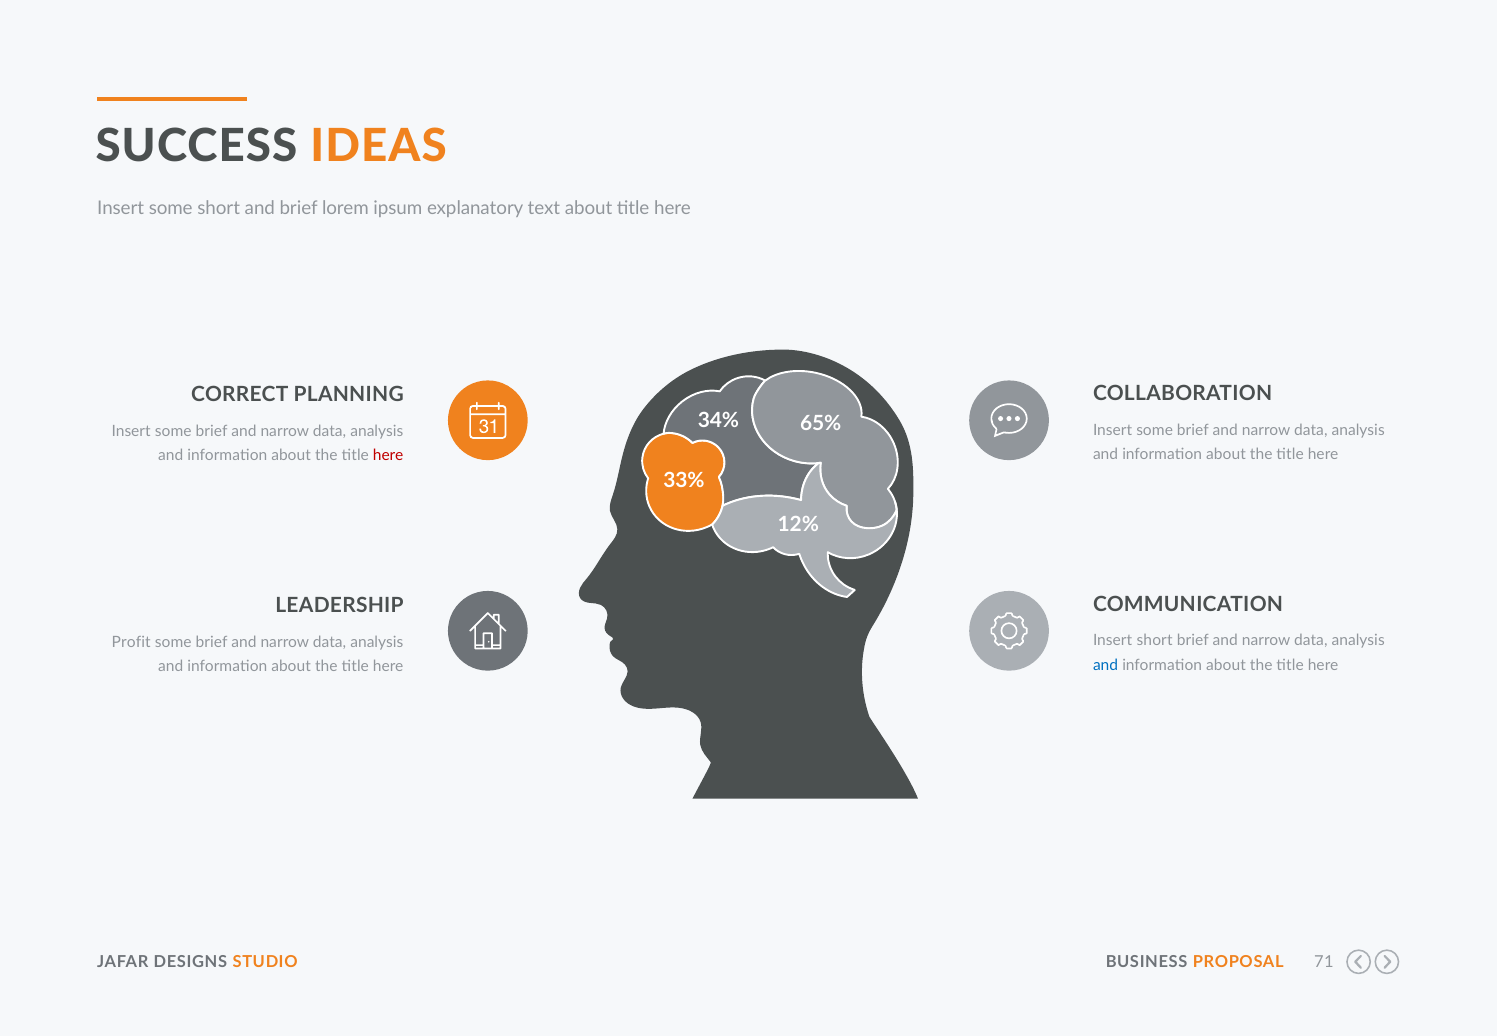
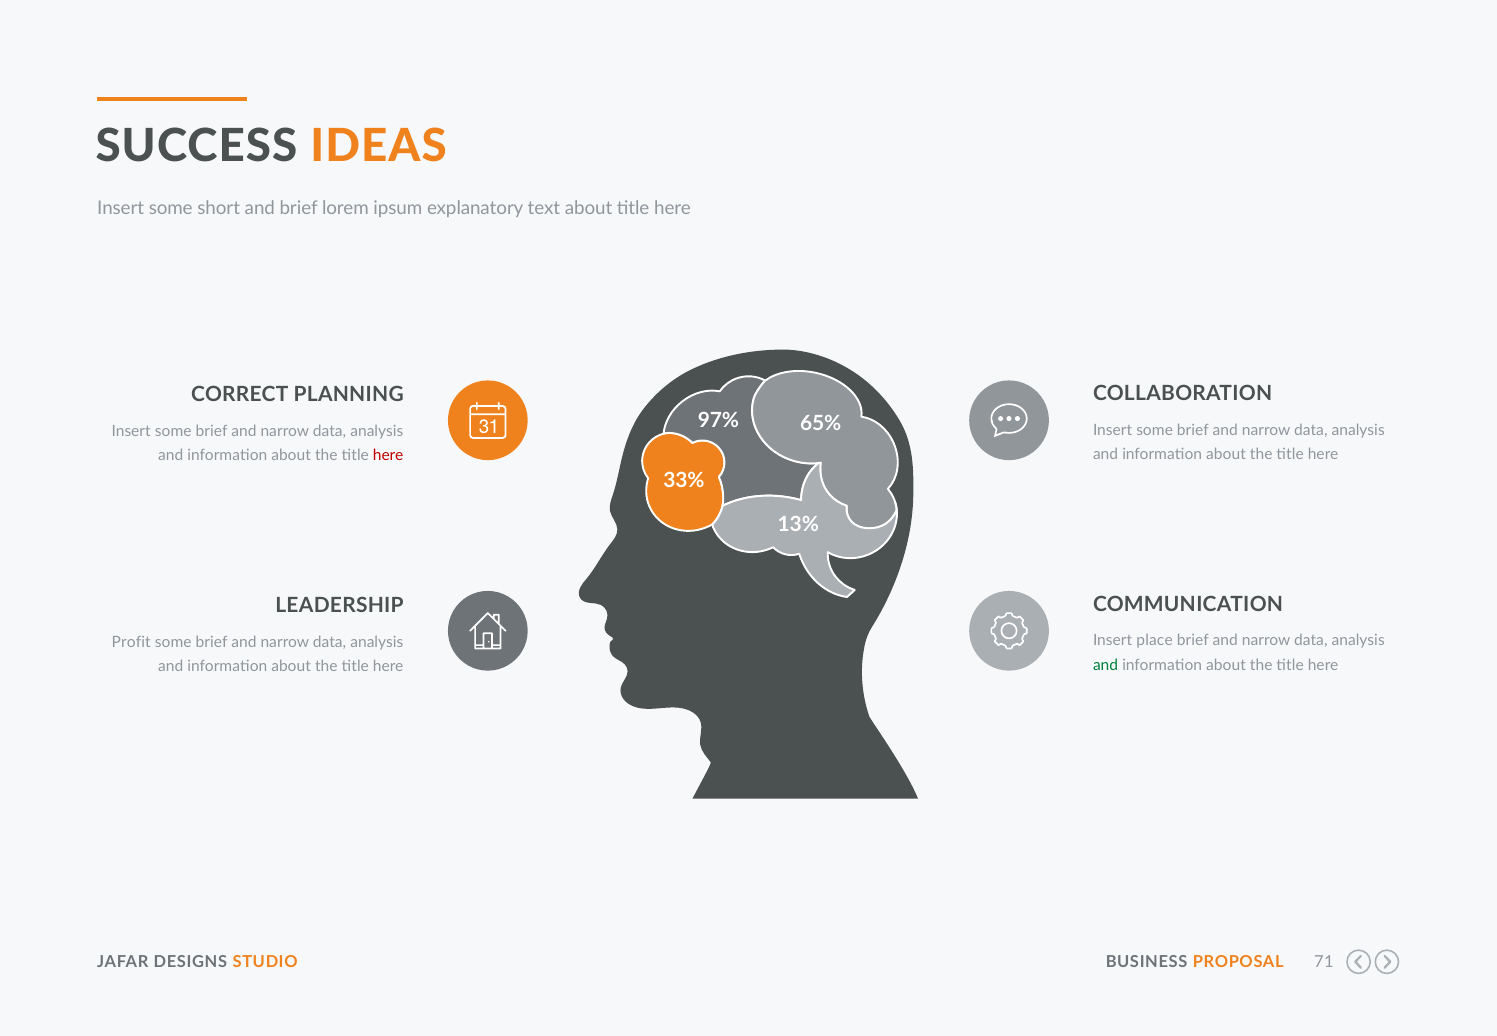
34%: 34% -> 97% (718, 421)
12%: 12% -> 13% (798, 525)
Insert short: short -> place (1155, 641)
and colour: blue -> green (1106, 665)
